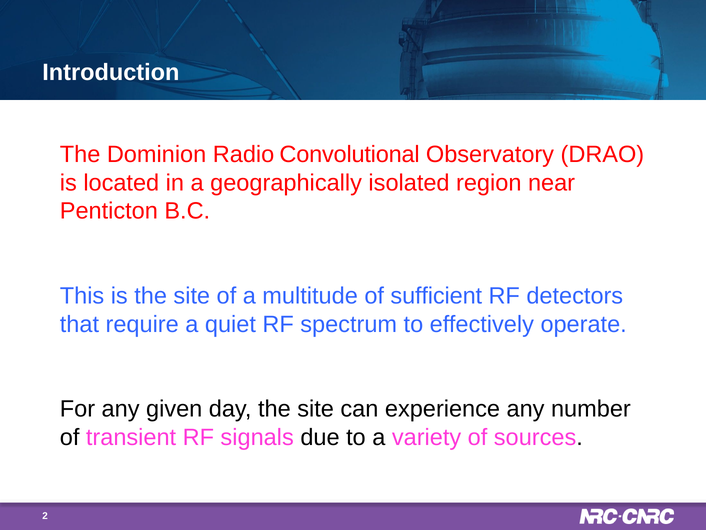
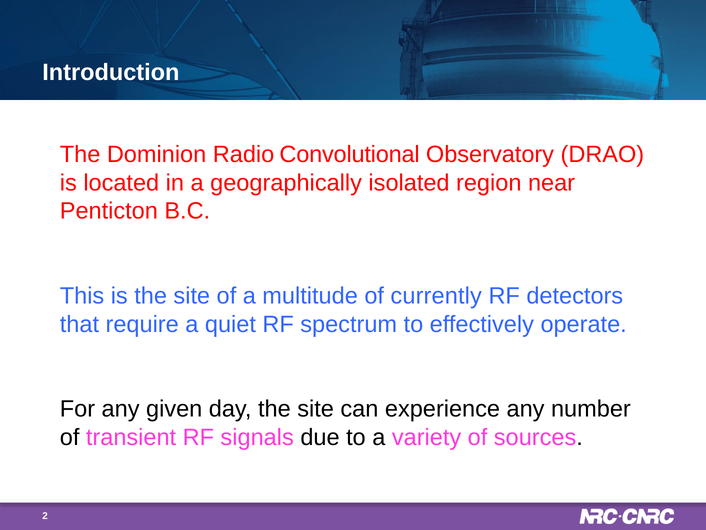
sufficient: sufficient -> currently (436, 296)
